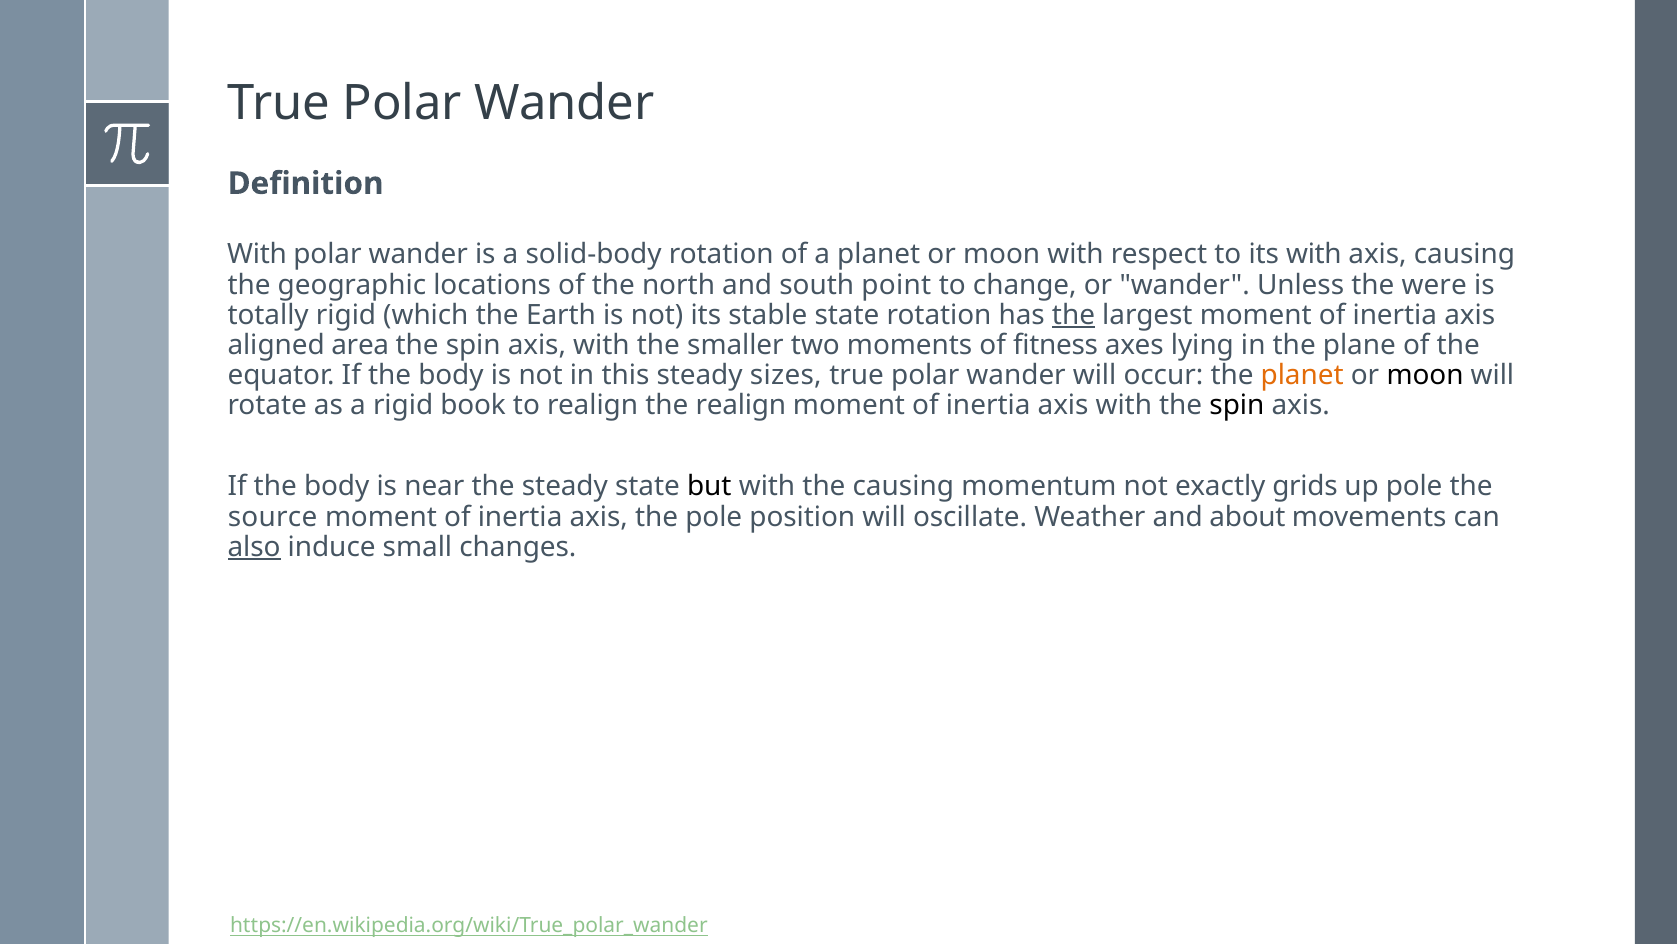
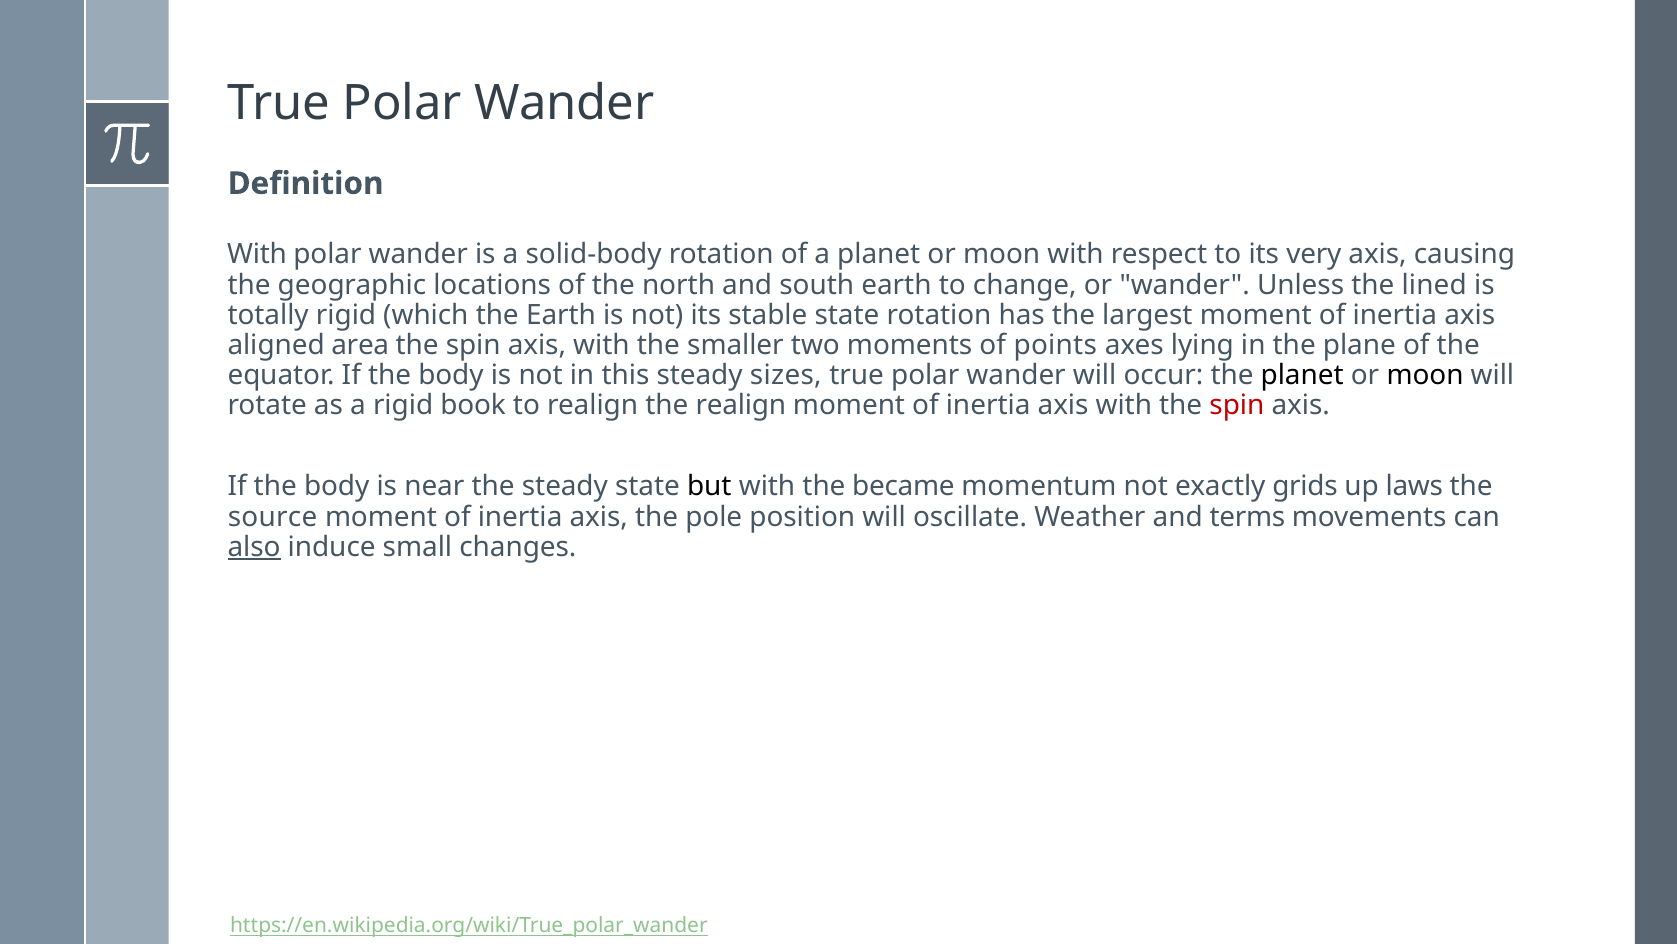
its with: with -> very (1314, 255)
south point: point -> earth (896, 285)
were: were -> lined (1434, 285)
the underline: present -> none (1074, 315)
fitness: fitness -> points (1055, 345)
planet colour: orange -> black (1302, 375)
spin colour: black -> red (1237, 405)
the causing: causing -> became (903, 486)
up pole: pole -> laws (1414, 486)
about: about -> terms (1247, 517)
